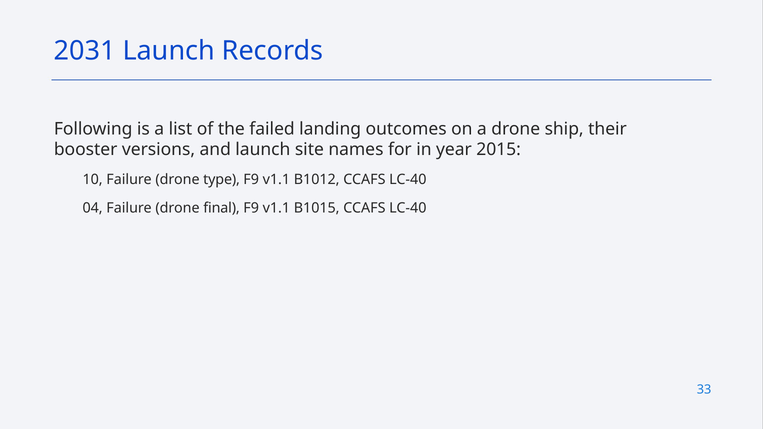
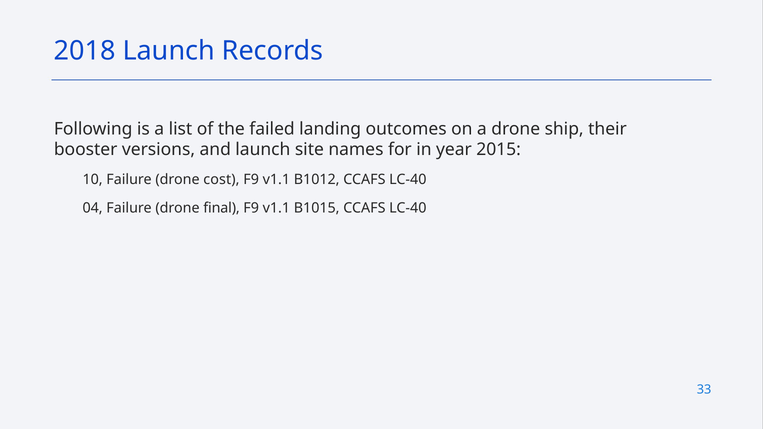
2031: 2031 -> 2018 (85, 51)
type: type -> cost (221, 180)
